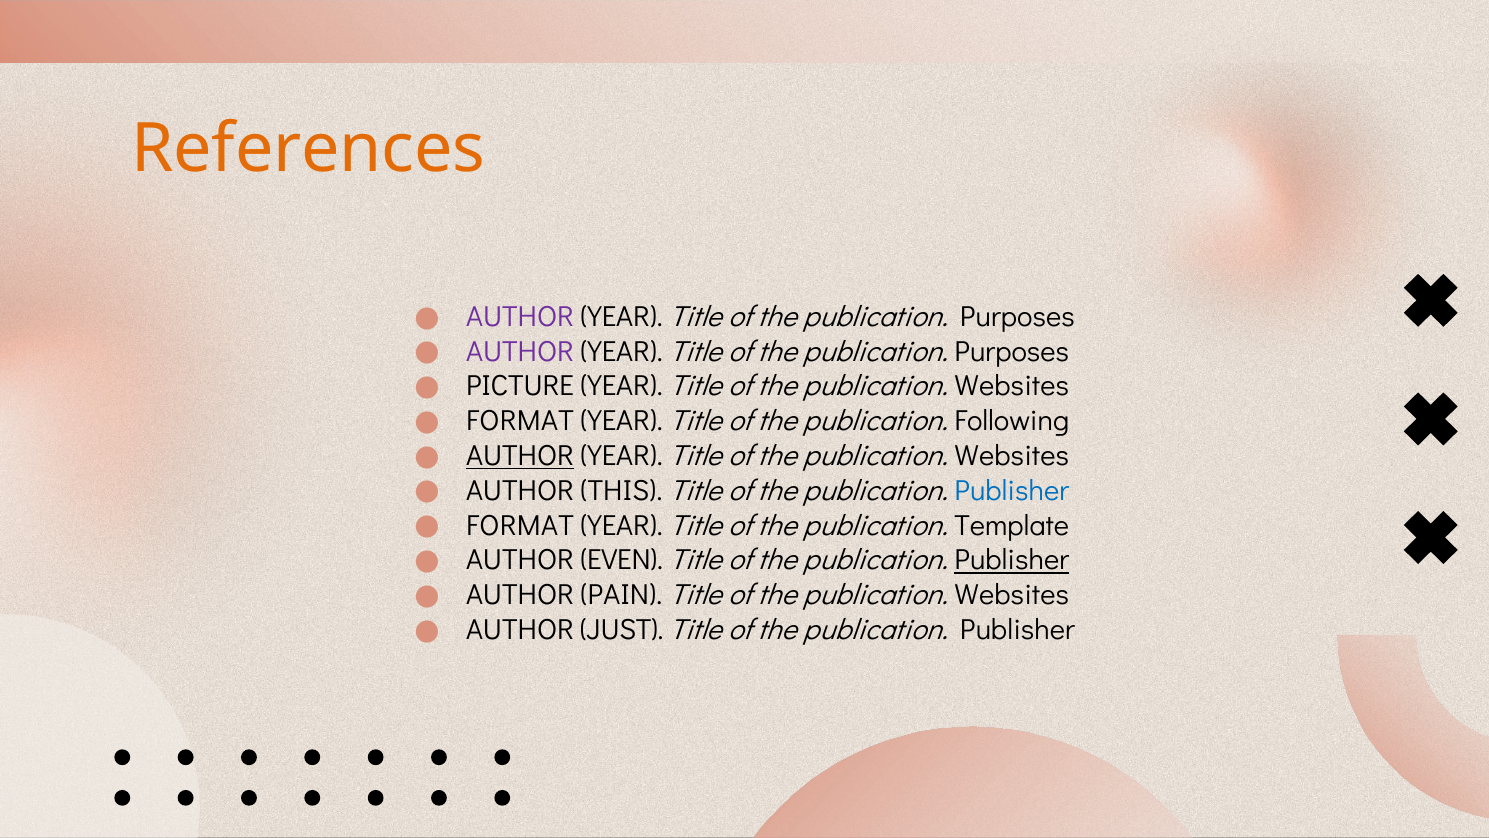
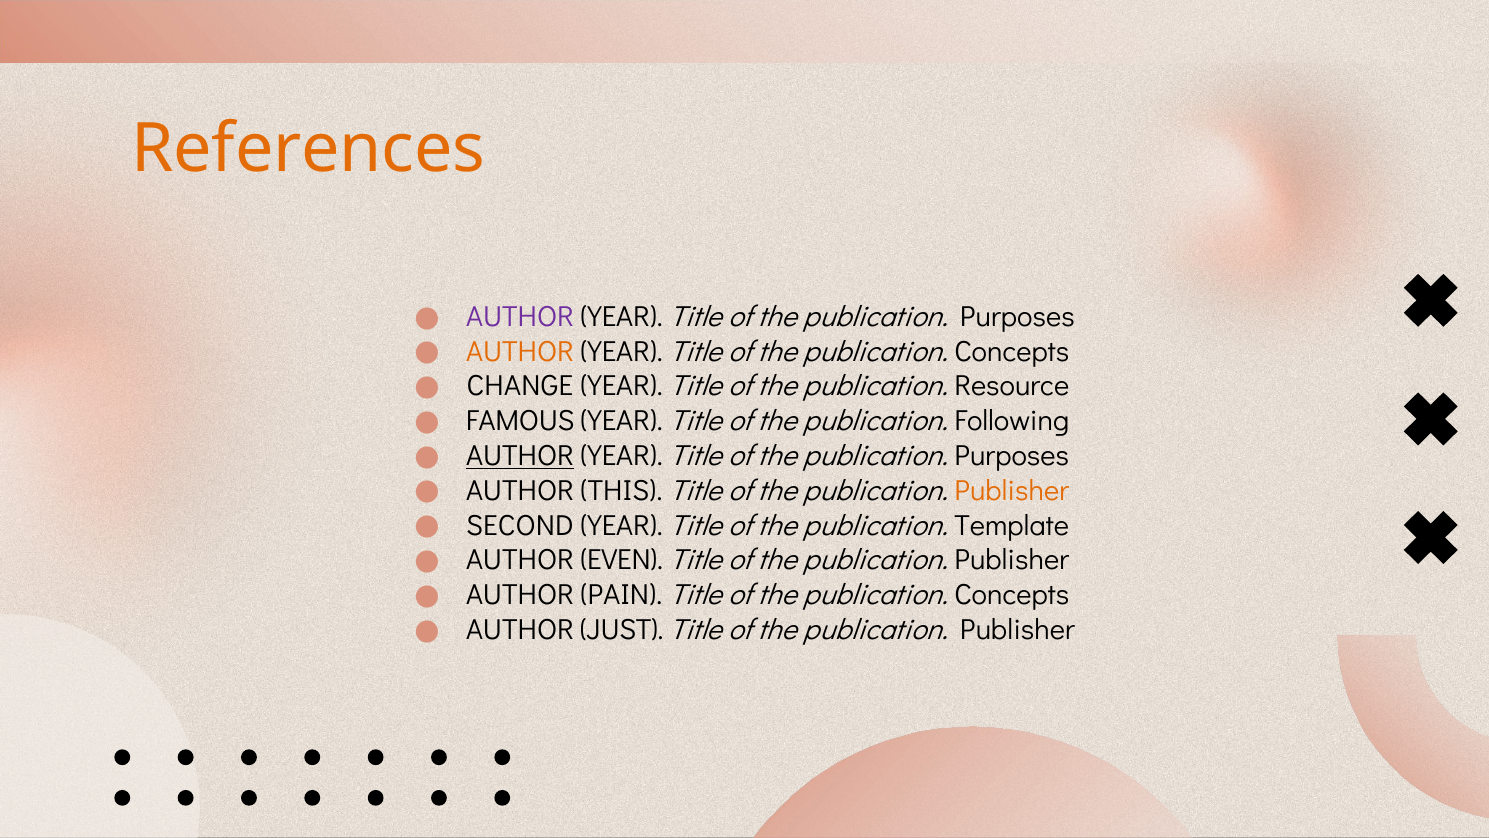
AUTHOR colour: purple -> orange (520, 351)
Purposes: Purposes -> Concepts (1012, 351)
PICTURE: PICTURE -> CHANGE (520, 386)
Websites: Websites -> Resource (1012, 386)
FORMAT: FORMAT -> FAMOUS (520, 421)
Websites: Websites -> Purposes (1012, 456)
Publisher colour: blue -> orange (1012, 490)
FORMAT: FORMAT -> SECOND (520, 525)
Publisher underline: present -> none (1012, 560)
Websites: Websites -> Concepts (1012, 595)
